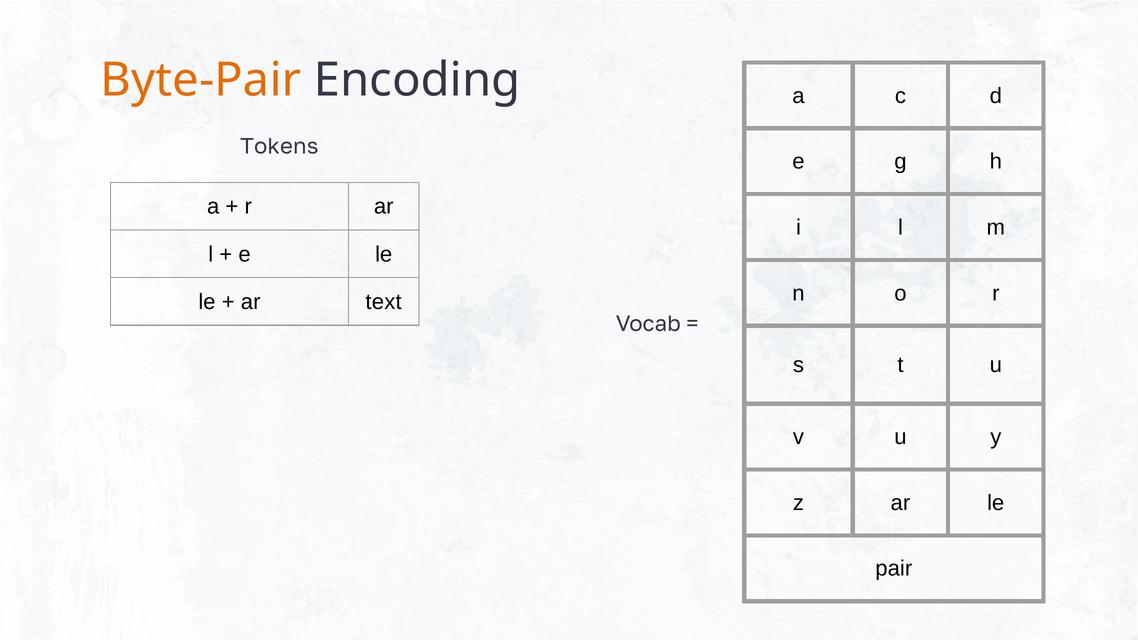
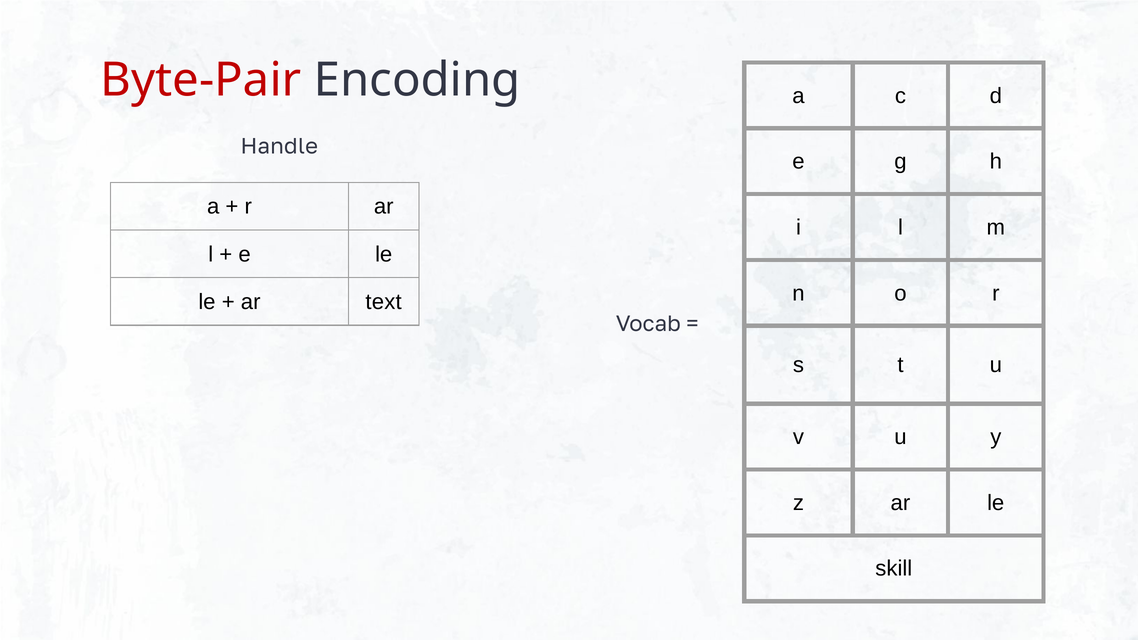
Byte-Pair colour: orange -> red (201, 80)
Tokens: Tokens -> Handle (279, 146)
pair: pair -> skill (894, 569)
